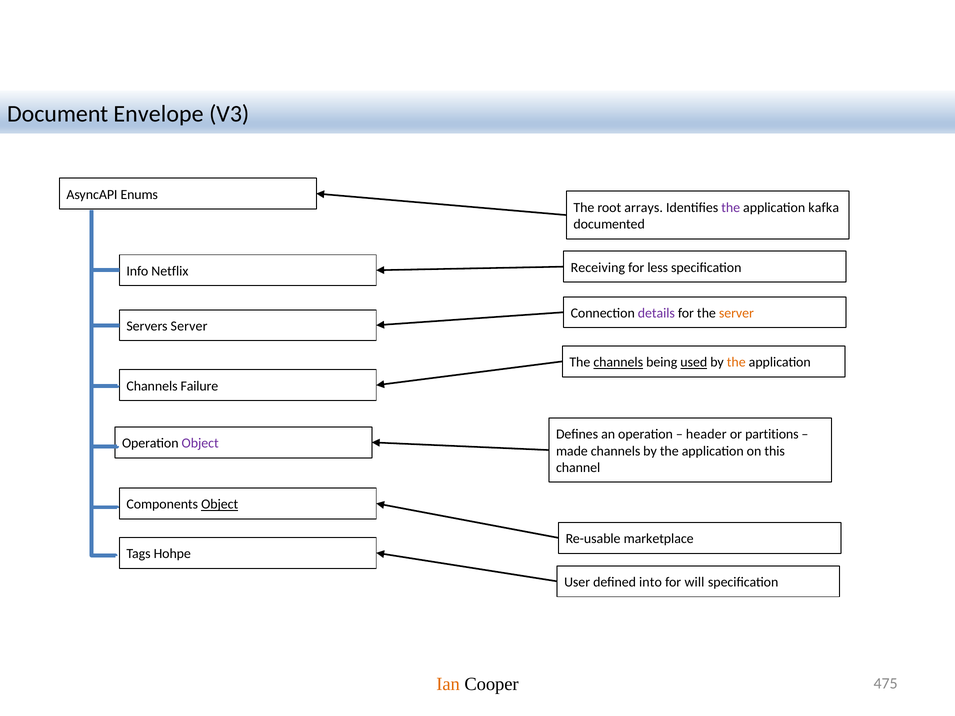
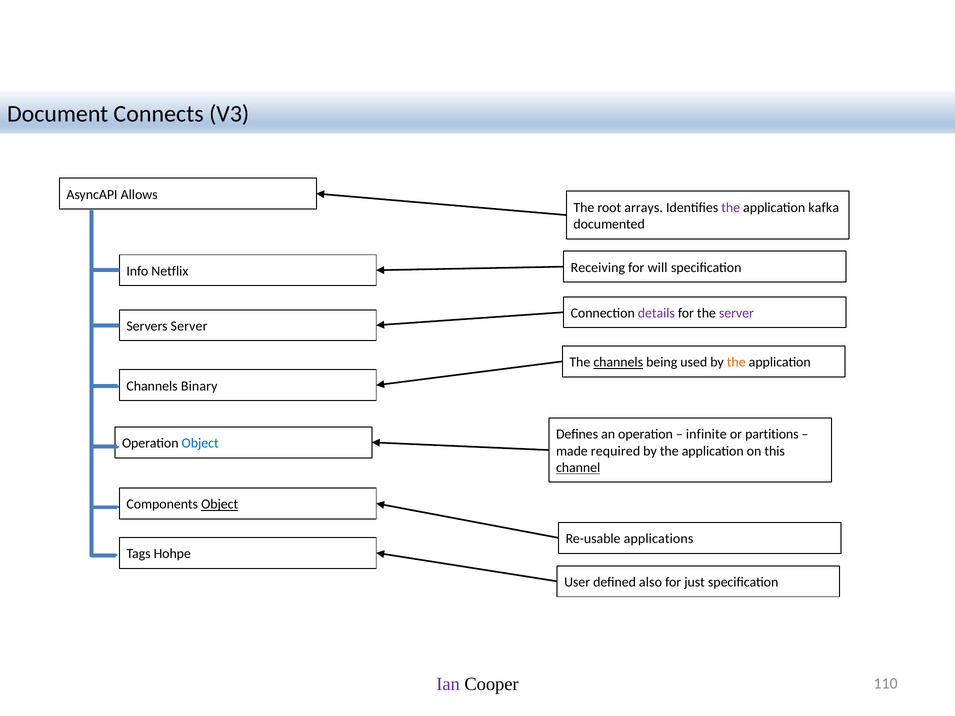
Envelope: Envelope -> Connects (159, 114)
Enums: Enums -> Allows (139, 195)
less: less -> will (658, 268)
server colour: orange -> purple (736, 313)
used underline: present -> none (694, 363)
Failure: Failure -> Binary (199, 386)
header: header -> infinite (706, 434)
Object colour: purple -> blue (200, 443)
made channels: channels -> required (615, 451)
channel underline: none -> present (578, 468)
marketplace: marketplace -> applications (659, 539)
into: into -> also (650, 582)
will: will -> just (695, 582)
Ian colour: orange -> purple (448, 684)
475: 475 -> 110 (886, 684)
